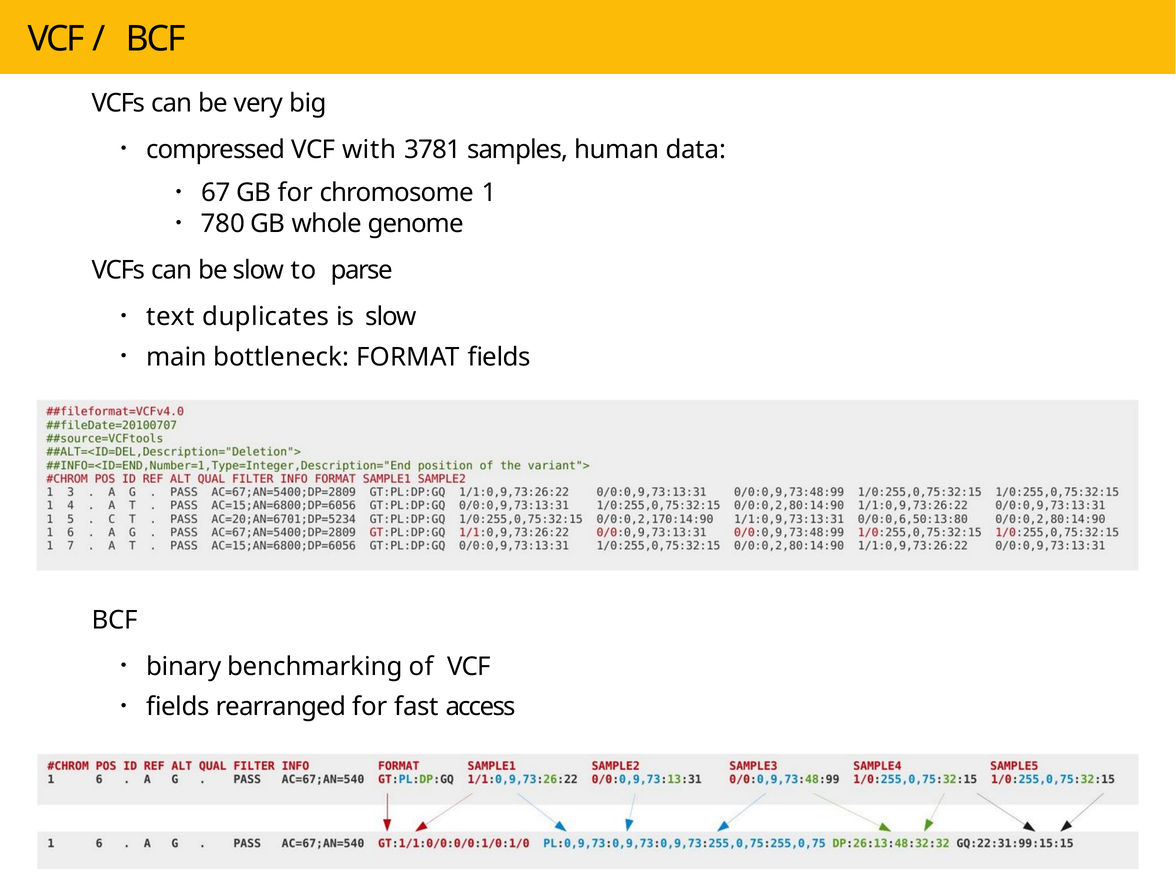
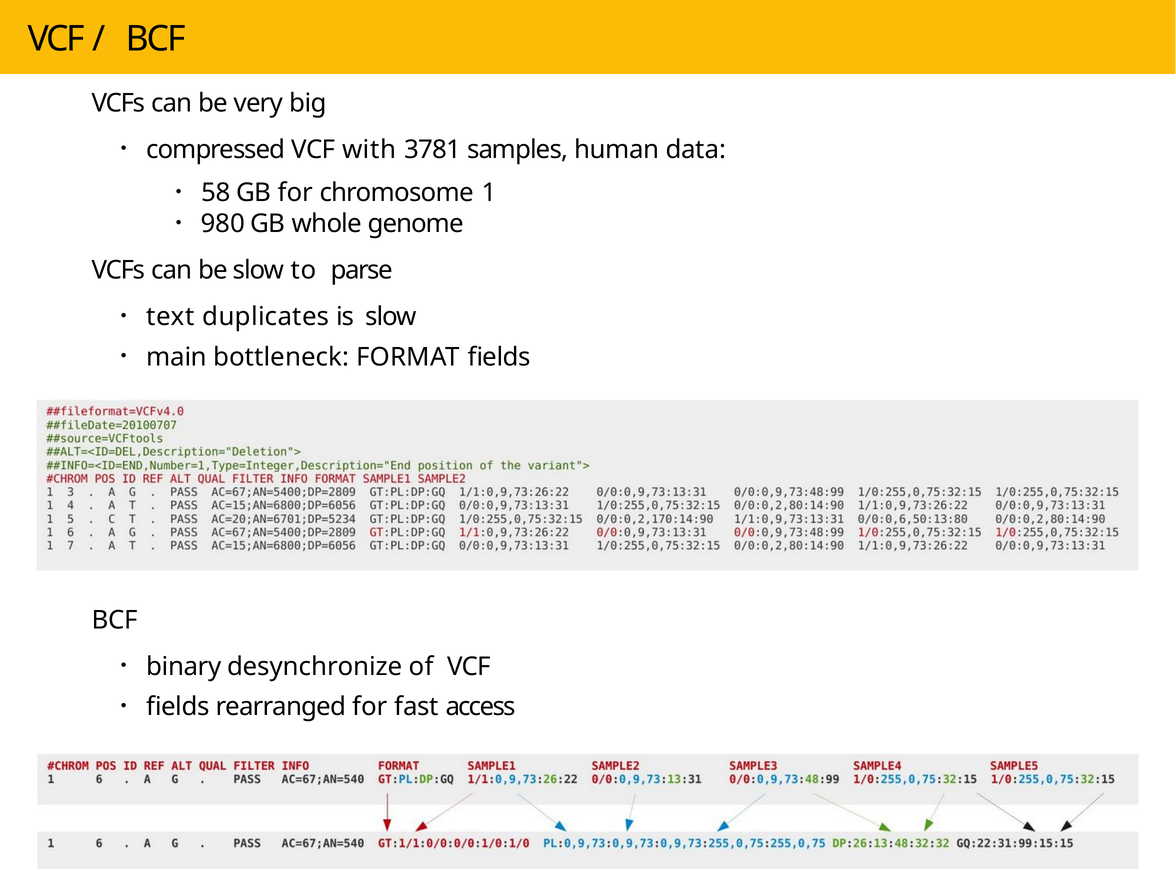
67: 67 -> 58 (216, 193)
780: 780 -> 980 (223, 224)
benchmarking: benchmarking -> desynchronize (315, 667)
